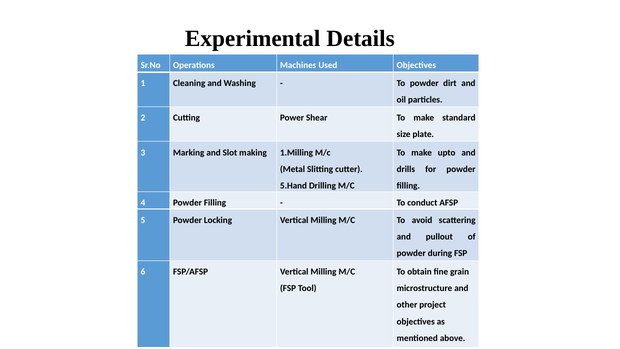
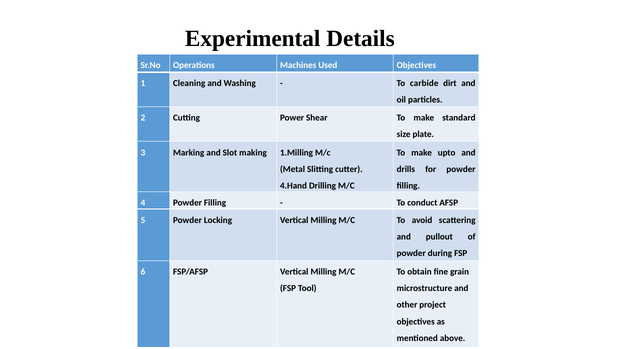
To powder: powder -> carbide (424, 83)
5.Hand: 5.Hand -> 4.Hand (293, 185)
